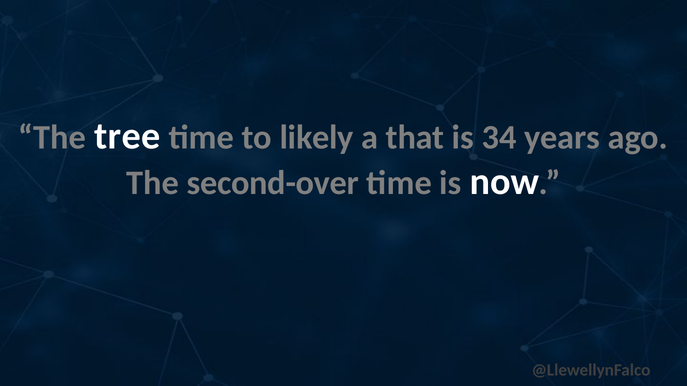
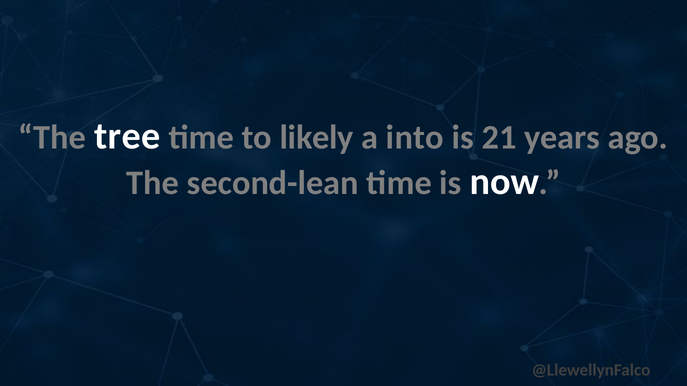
that: that -> into (415, 138)
34: 34 -> 21 (499, 138)
second-over: second-over -> second-lean (273, 183)
